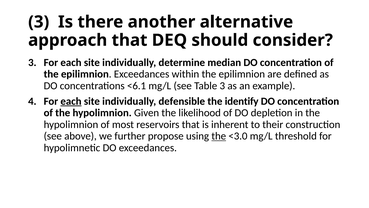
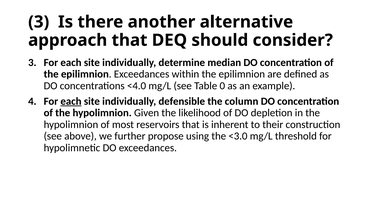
<6.1: <6.1 -> <4.0 (137, 86)
Table 3: 3 -> 0 (222, 86)
identify: identify -> column (242, 101)
the underline: present -> none (219, 136)
